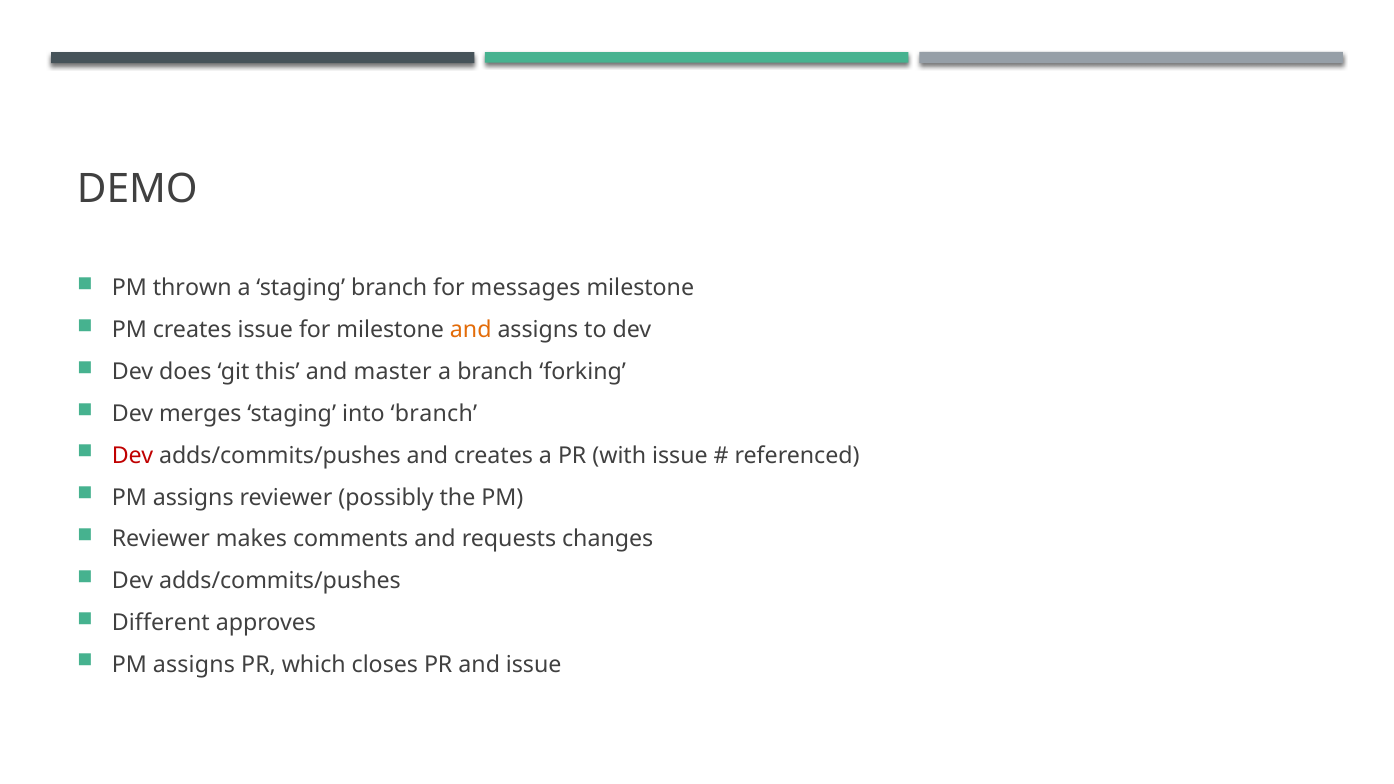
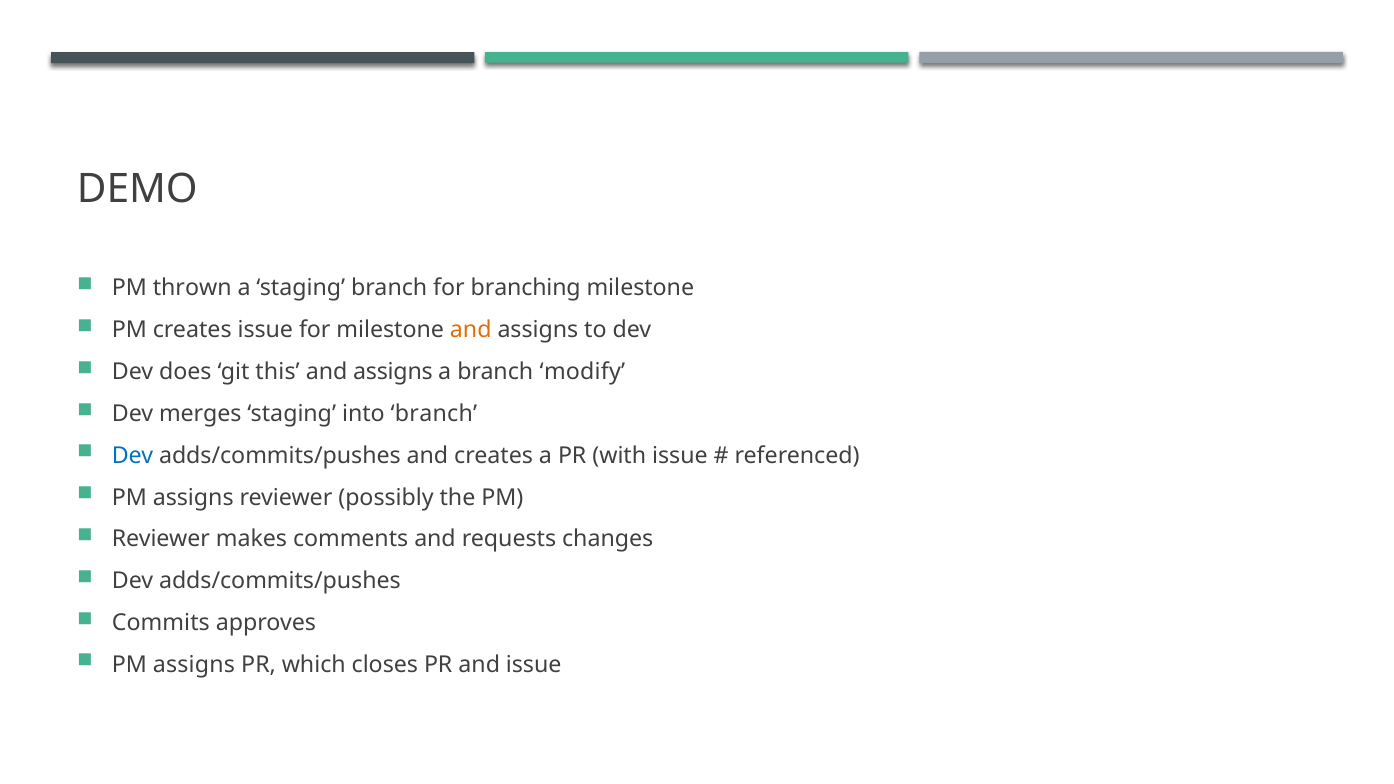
messages: messages -> branching (526, 288)
master: master -> assigns (393, 372)
forking: forking -> modify (583, 372)
Dev colour: red -> blue (133, 456)
Different: Different -> Commits (161, 623)
